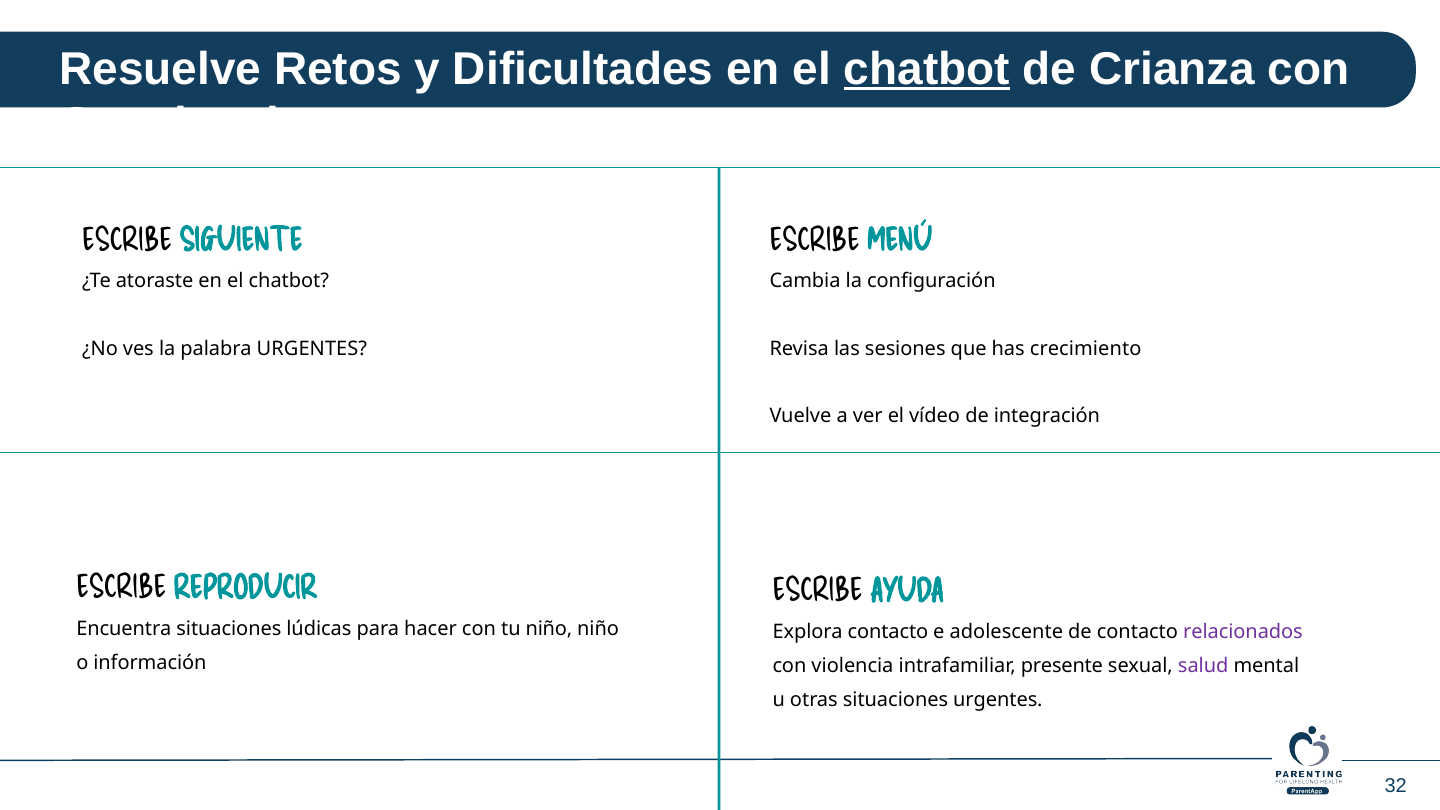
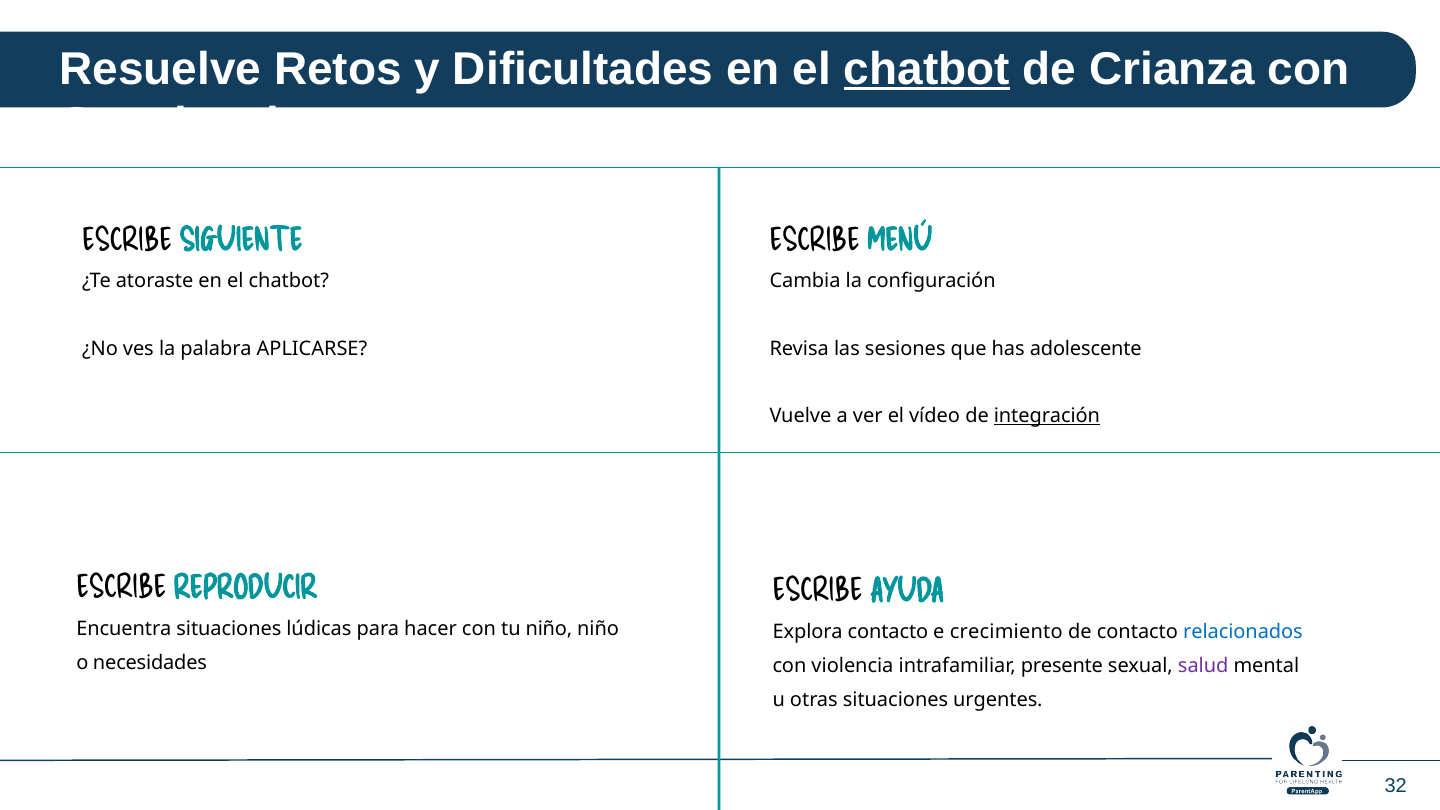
palabra URGENTES: URGENTES -> APLICARSE (312, 349)
crecimiento: crecimiento -> adolescente (1086, 349)
integración underline: none -> present (1047, 416)
adolescente: adolescente -> crecimiento (1006, 632)
relacionados colour: purple -> blue (1243, 632)
información: información -> necesidades (150, 662)
